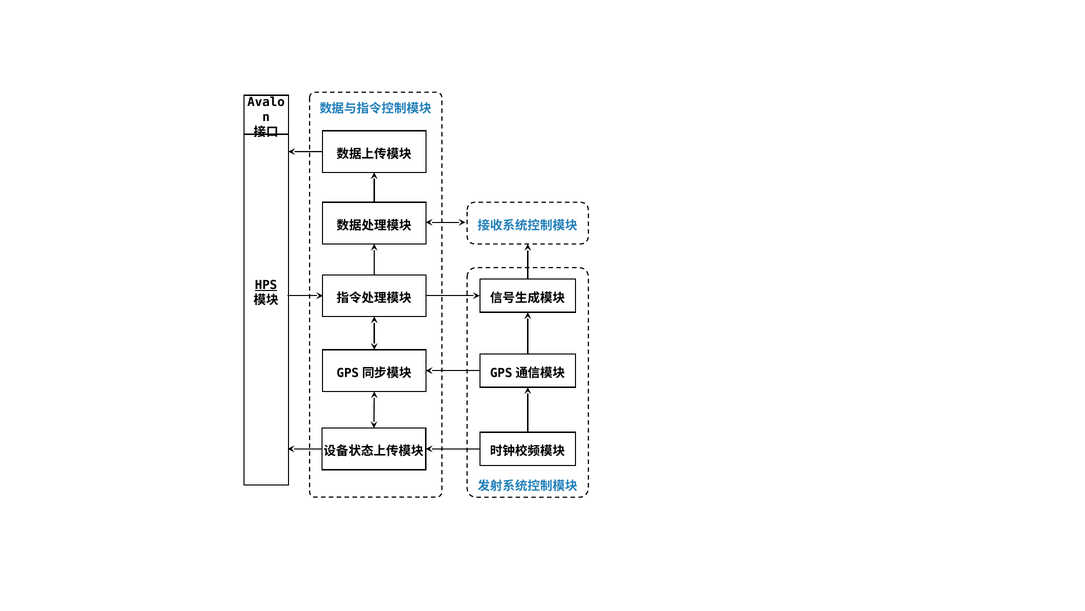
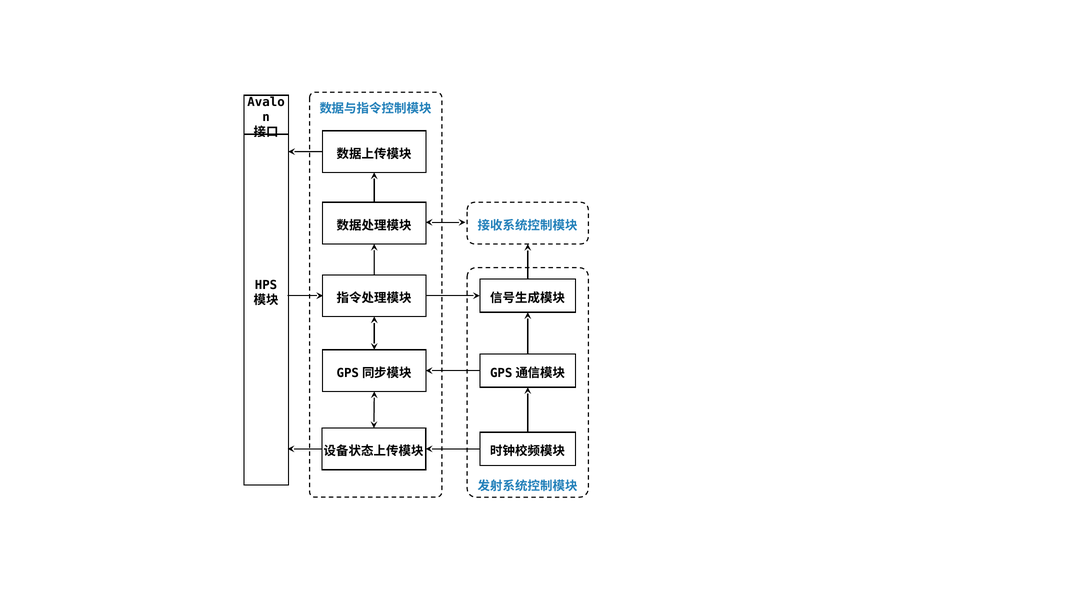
HPS underline: present -> none (266, 285)
